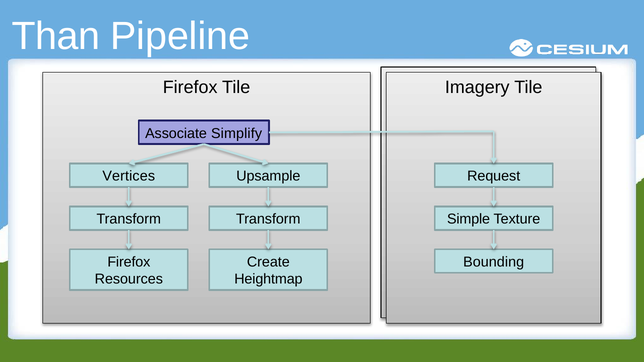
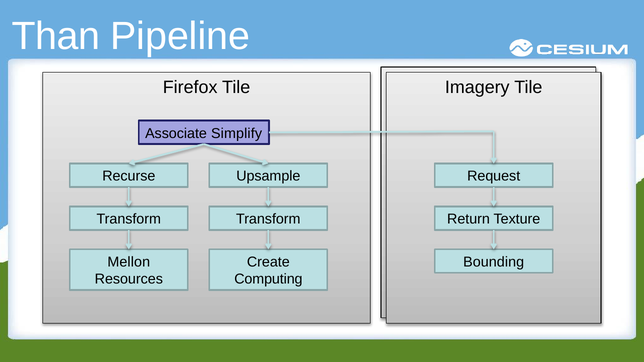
Vertices: Vertices -> Recurse (129, 176)
Simple: Simple -> Return (469, 219)
Firefox: Firefox -> Mellon (129, 262)
Heightmap: Heightmap -> Computing (268, 279)
